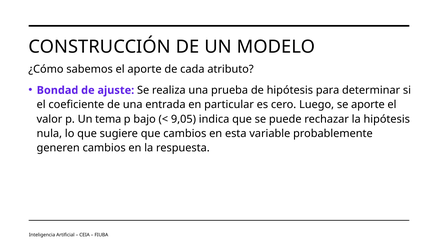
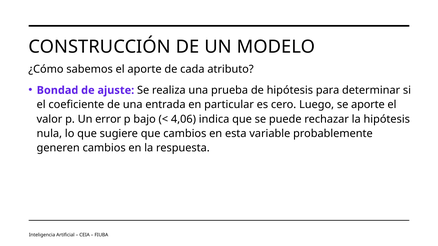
tema: tema -> error (108, 119)
9,05: 9,05 -> 4,06 (183, 119)
